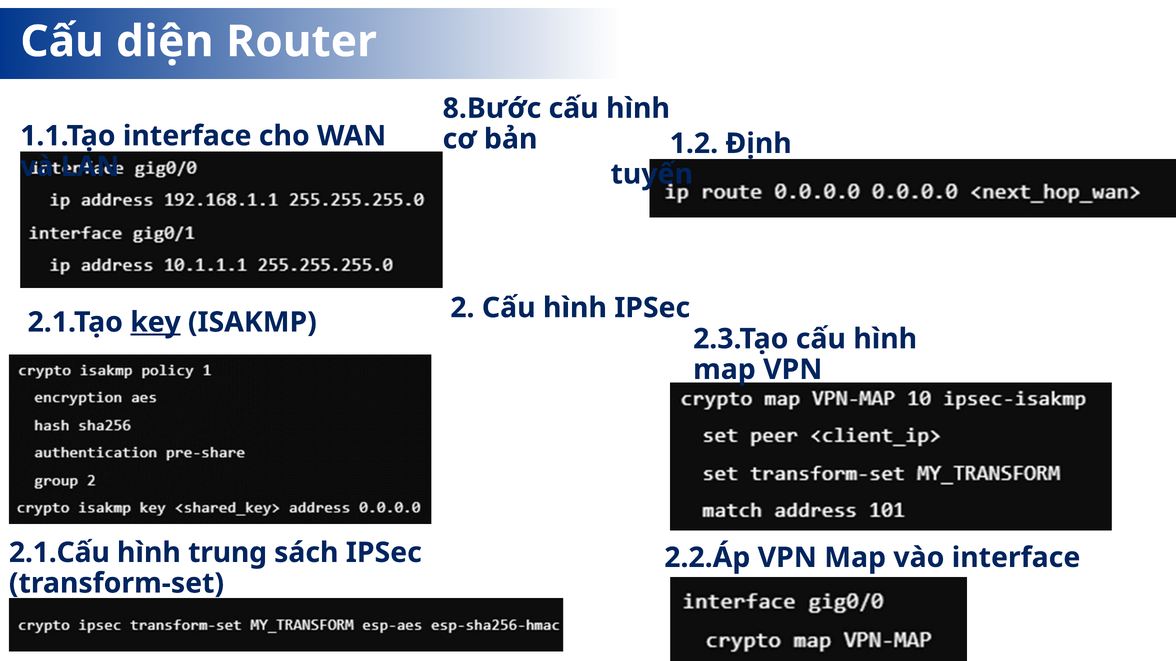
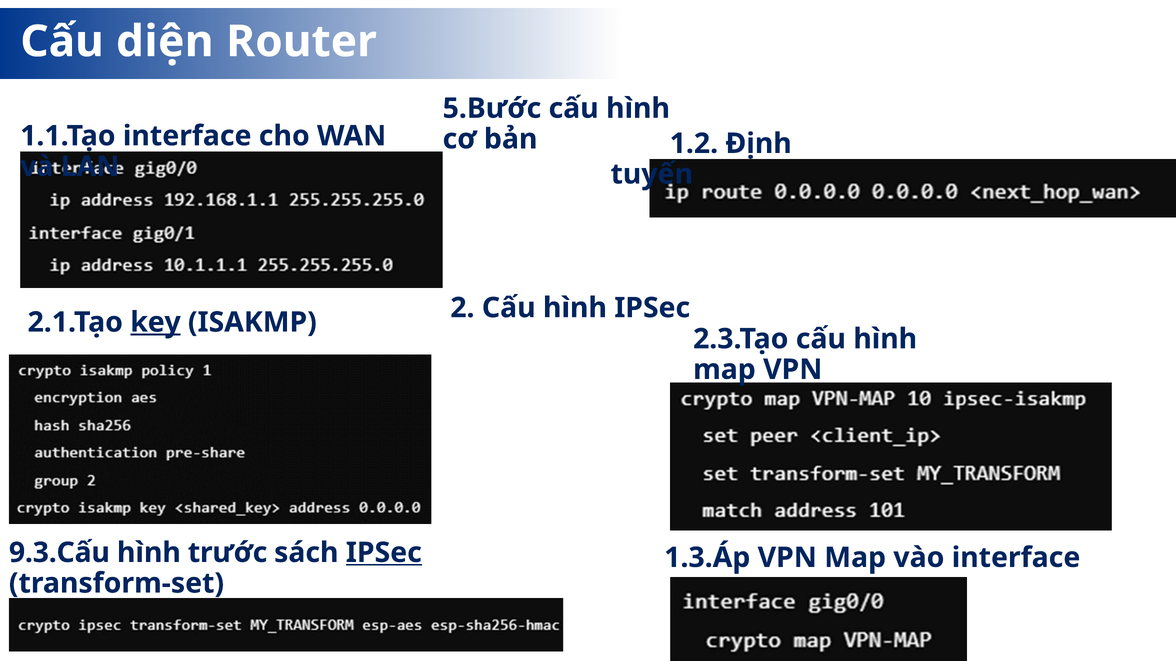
8.Bước: 8.Bước -> 5.Bước (492, 108)
2.1.Cấu: 2.1.Cấu -> 9.3.Cấu (59, 553)
trung: trung -> trước (228, 553)
IPSec underline: none -> present (384, 553)
2.2.Áp: 2.2.Áp -> 1.3.Áp (707, 558)
